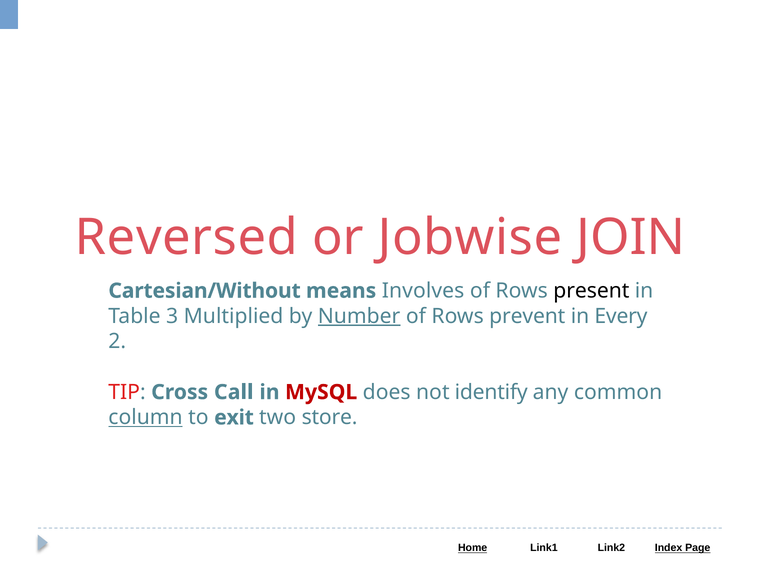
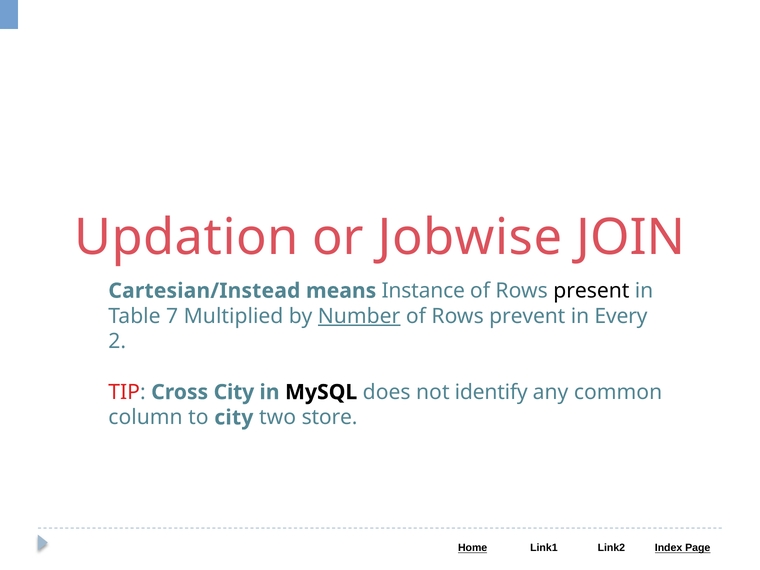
Reversed: Reversed -> Updation (186, 238)
Cartesian/Without: Cartesian/Without -> Cartesian/Instead (204, 291)
Involves: Involves -> Instance (423, 291)
3: 3 -> 7 (172, 316)
Cross Call: Call -> City (234, 392)
MySQL colour: red -> black (321, 392)
column underline: present -> none (146, 418)
to exit: exit -> city (234, 418)
